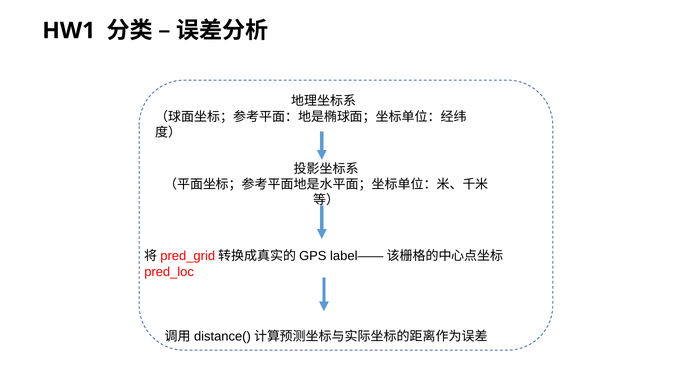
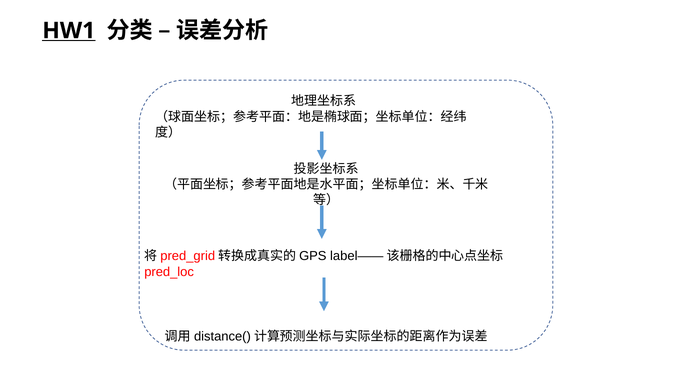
HW1 underline: none -> present (69, 31)
